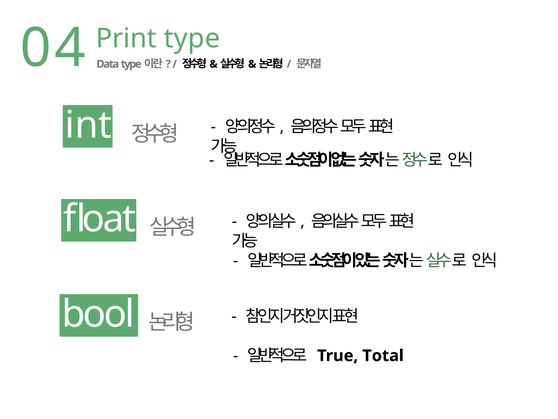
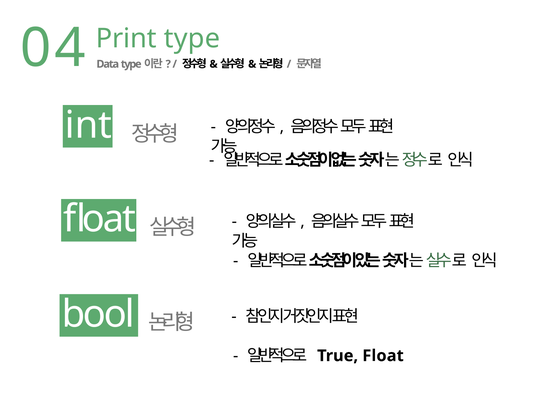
True Total: Total -> Float (383, 355)
